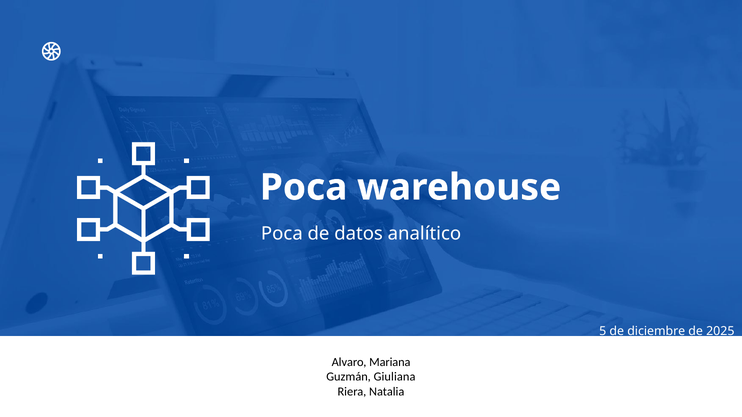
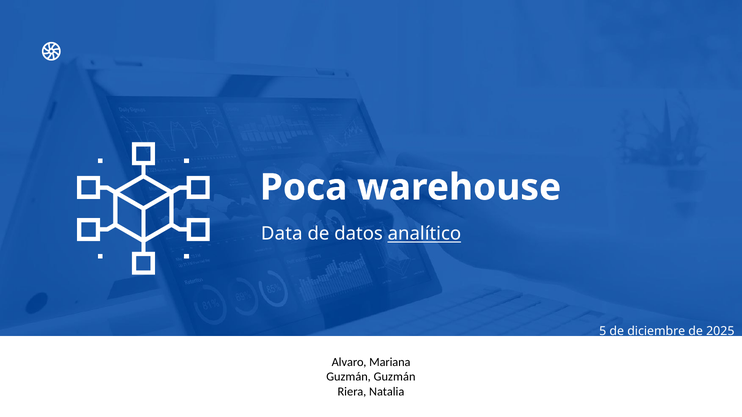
Poca: Poca -> Data (282, 234)
analítico underline: none -> present (424, 234)
Guzmán Giuliana: Giuliana -> Guzmán (395, 377)
